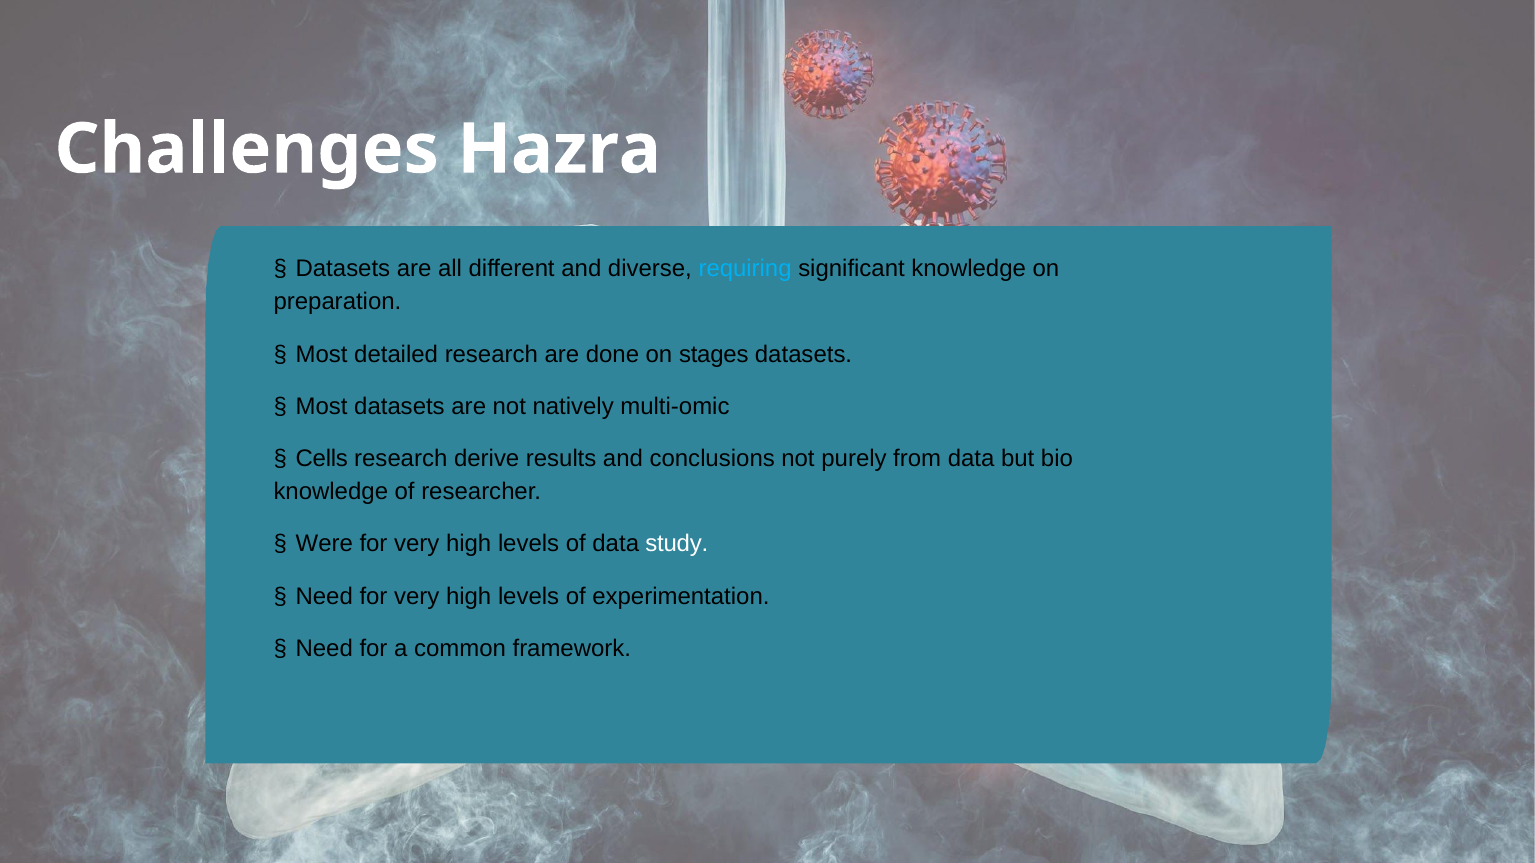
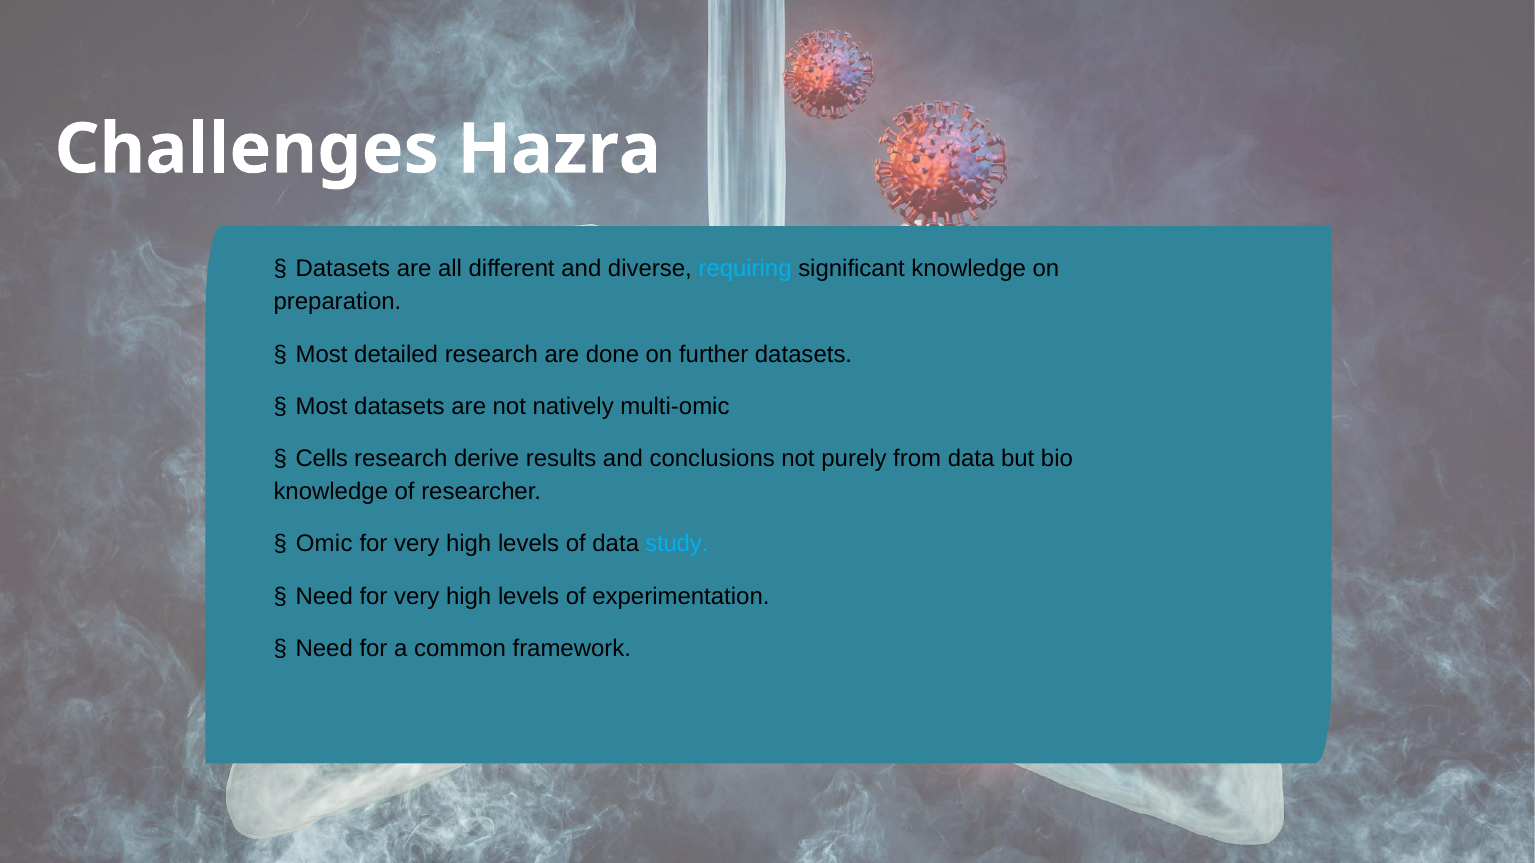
stages: stages -> further (714, 354)
Were: Were -> Omic (324, 544)
study colour: white -> light blue (677, 544)
